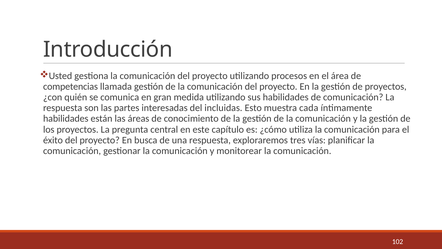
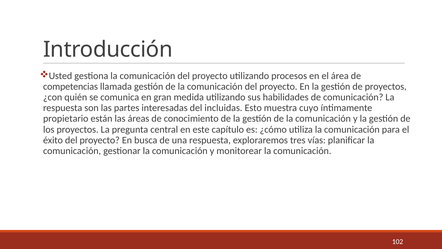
cada: cada -> cuyo (309, 108)
habilidades: habilidades -> propietario (66, 119)
